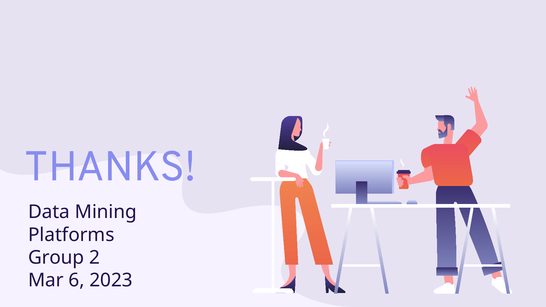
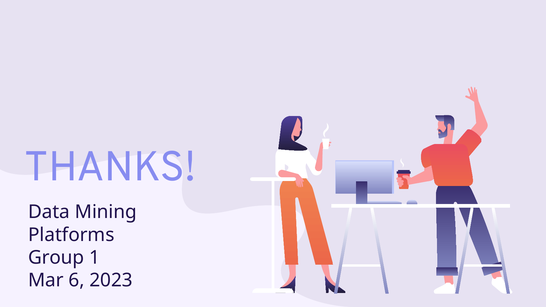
2: 2 -> 1 (94, 258)
